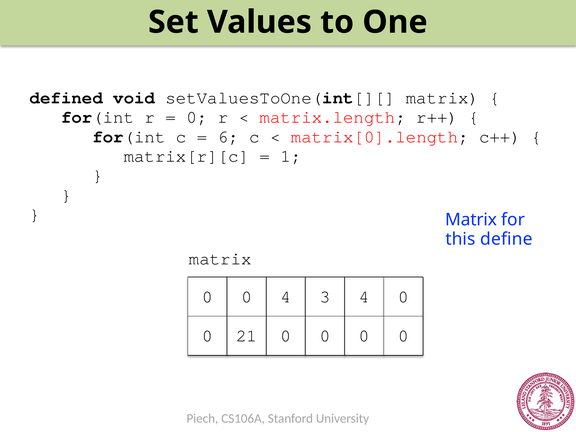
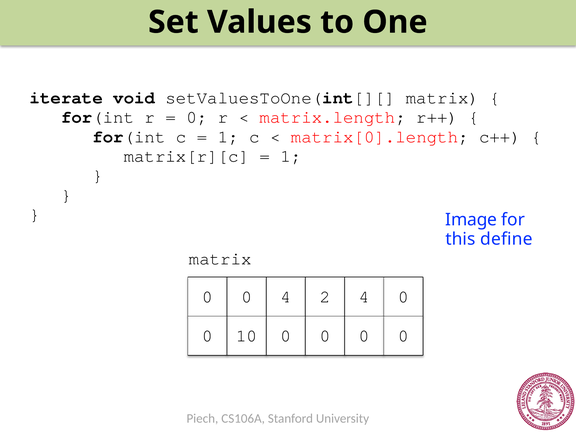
defined: defined -> iterate (66, 98)
6: 6 -> 1 (228, 137)
Matrix: Matrix -> Image (471, 220)
3: 3 -> 2 (325, 297)
21: 21 -> 10 (247, 336)
